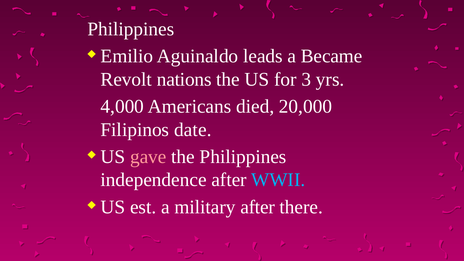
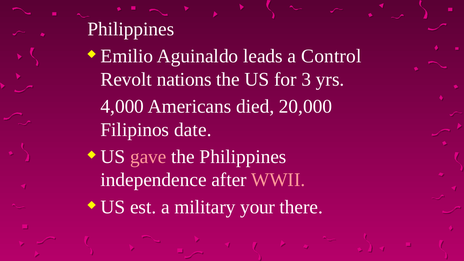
Became: Became -> Control (331, 56)
WWII colour: light blue -> pink (278, 180)
military after: after -> your (258, 207)
